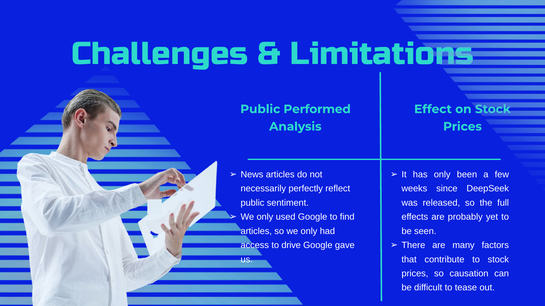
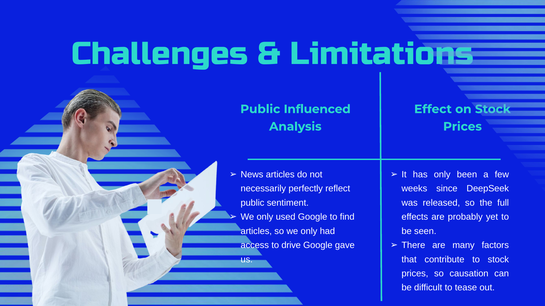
Performed: Performed -> Influenced (317, 109)
